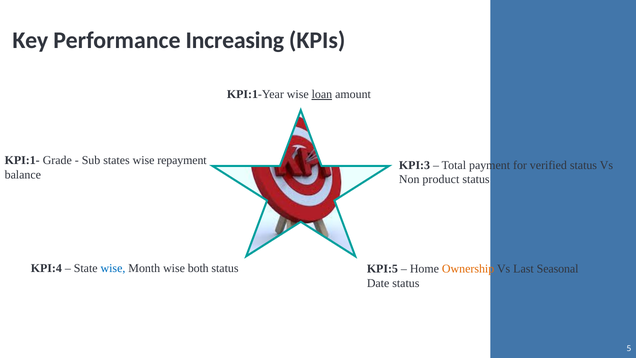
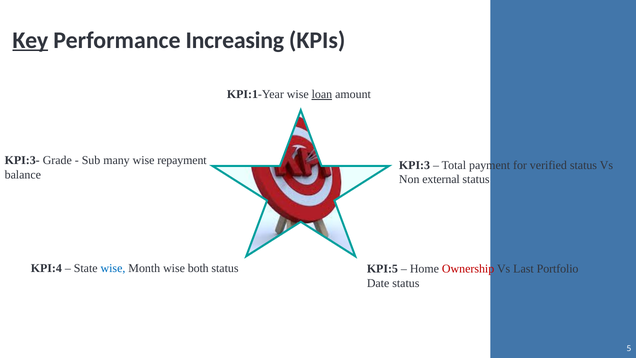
Key underline: none -> present (30, 40)
KPI:1-: KPI:1- -> KPI:3- (22, 160)
states: states -> many (116, 160)
product: product -> external (441, 179)
Ownership colour: orange -> red (468, 269)
Seasonal: Seasonal -> Portfolio (558, 269)
